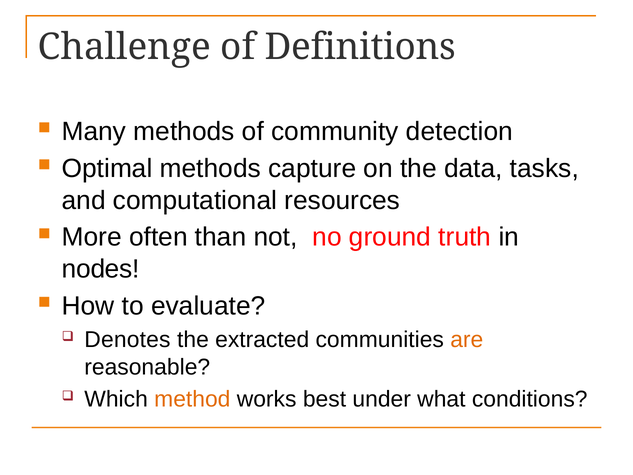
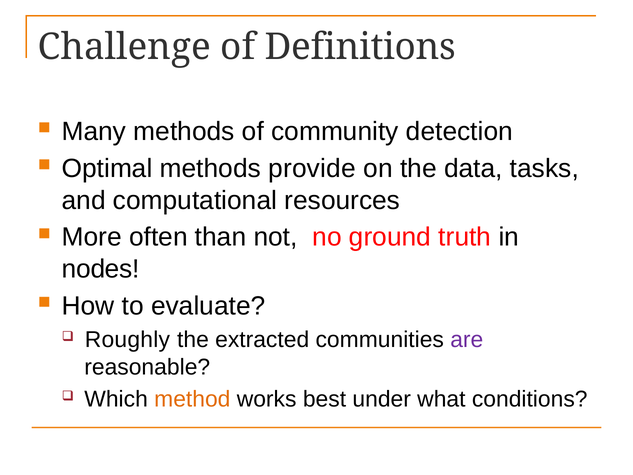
capture: capture -> provide (312, 169)
Denotes: Denotes -> Roughly (127, 340)
are colour: orange -> purple (467, 340)
